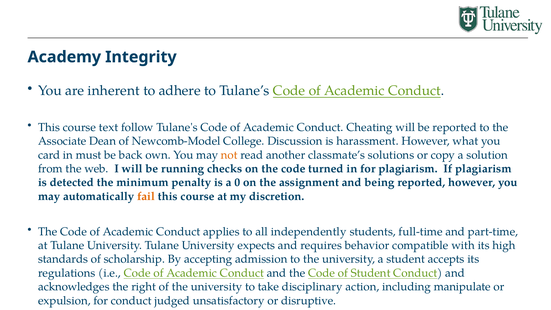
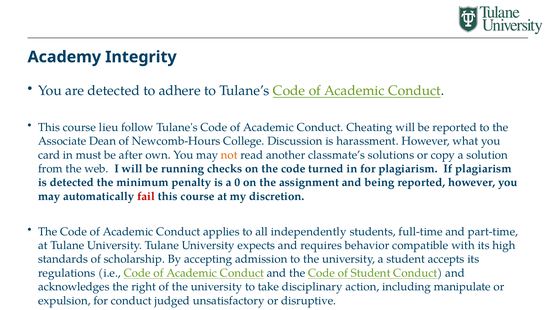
are inherent: inherent -> detected (114, 91)
text: text -> lieu (109, 127)
Newcomb-Model: Newcomb-Model -> Newcomb-Hours (176, 141)
back: back -> after (131, 155)
fail colour: orange -> red (146, 196)
